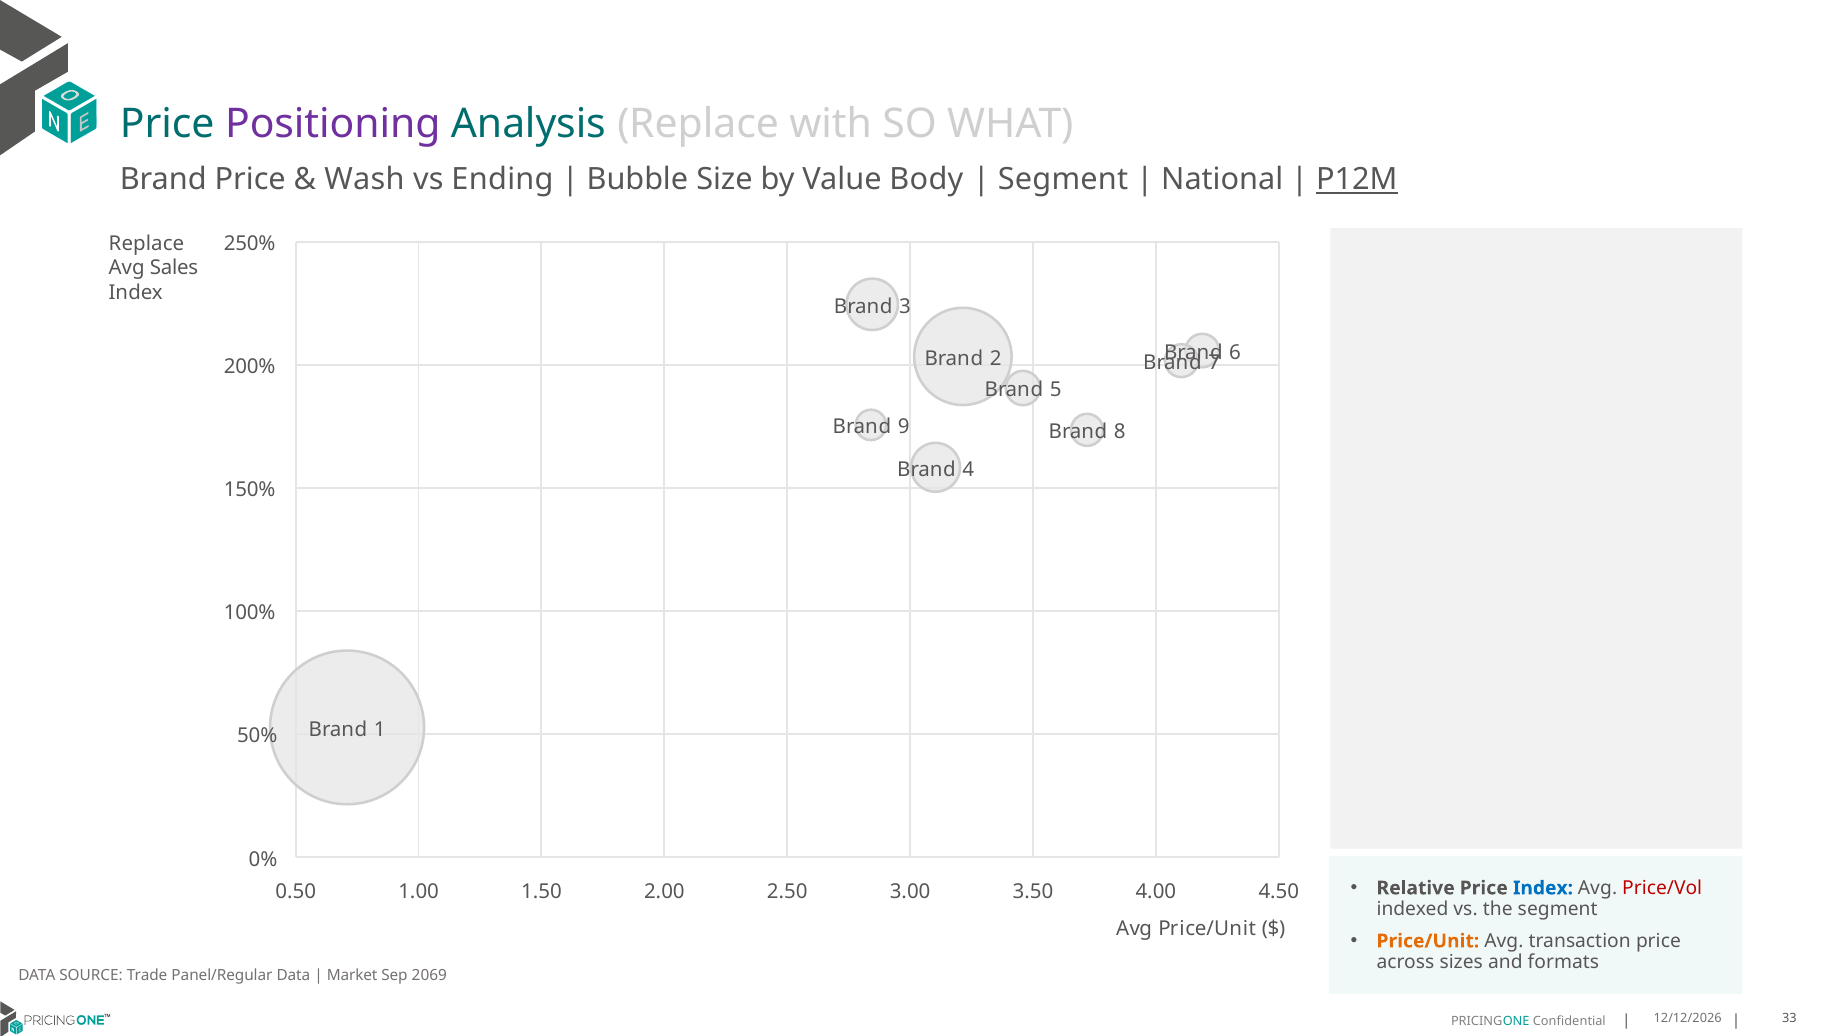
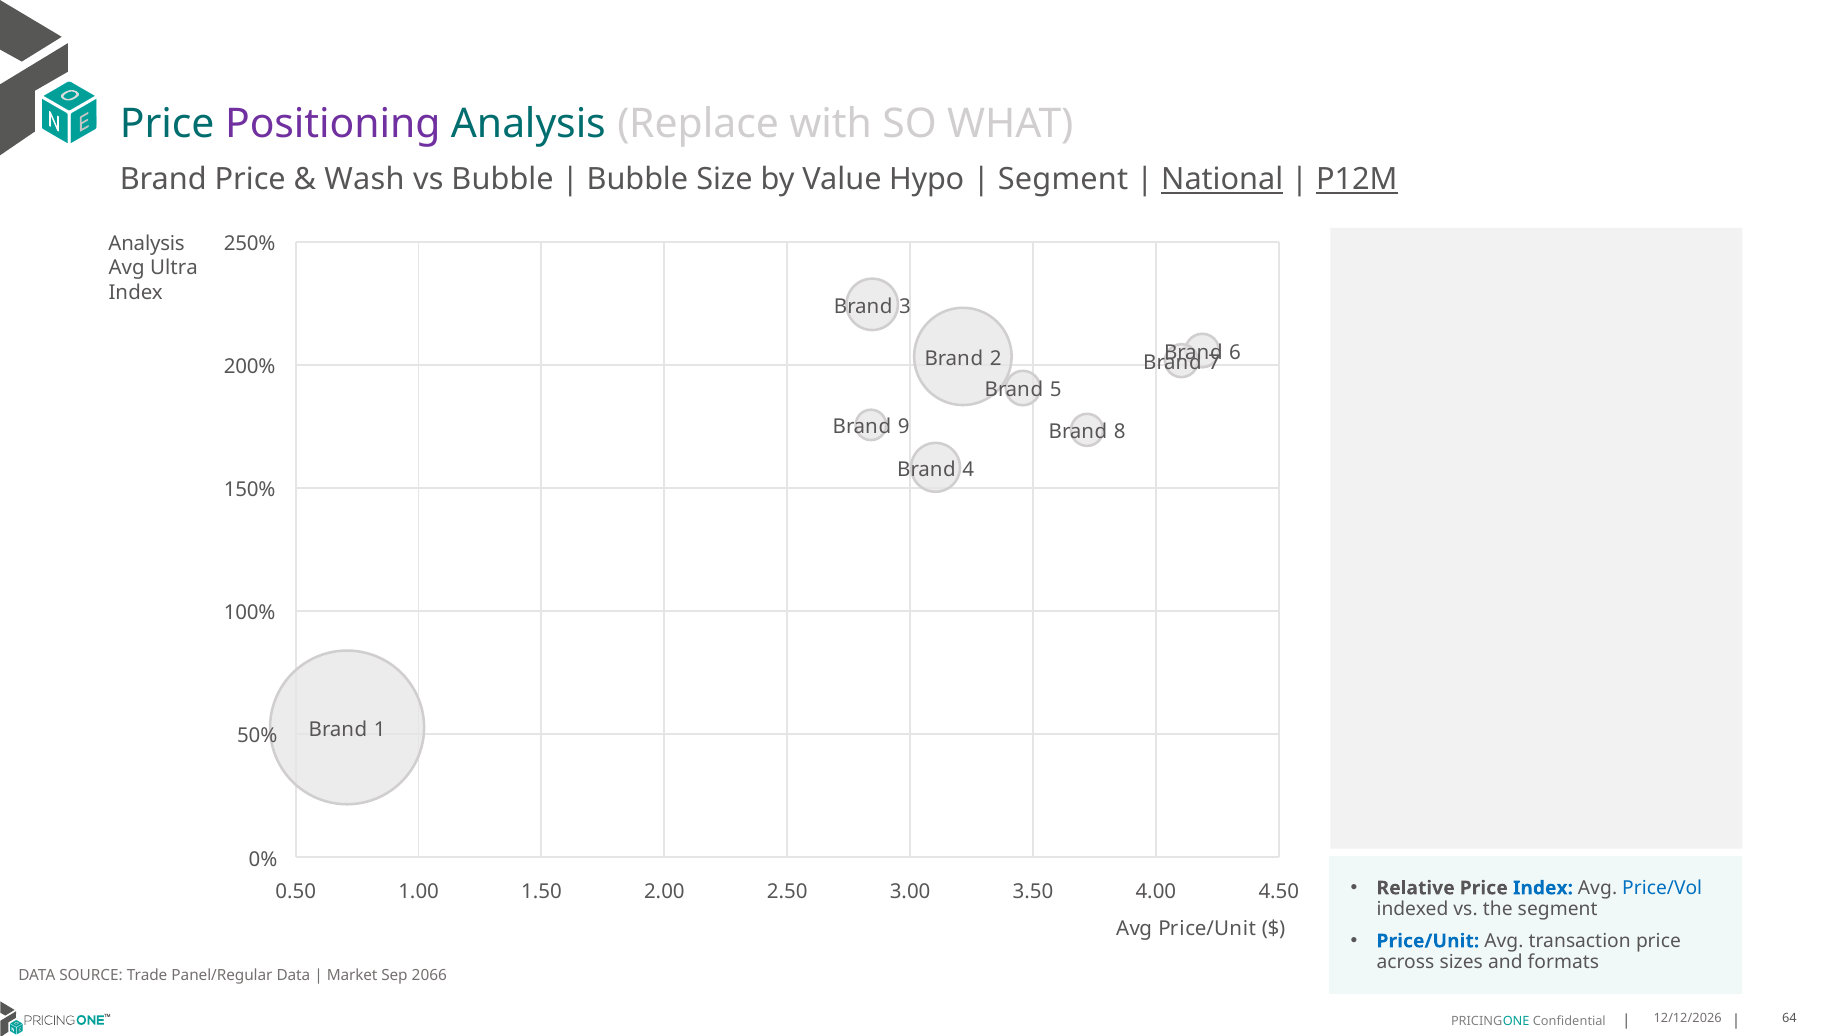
vs Ending: Ending -> Bubble (503, 180)
Body: Body -> Hypo (927, 180)
National underline: none -> present (1222, 180)
Replace: Replace -> Analysis (147, 244)
Sales: Sales -> Ultra (174, 268)
Price/Vol colour: red -> blue (1662, 888)
Price/Unit colour: orange -> blue (1428, 941)
2069: 2069 -> 2066 (429, 976)
33: 33 -> 64 (1789, 1019)
